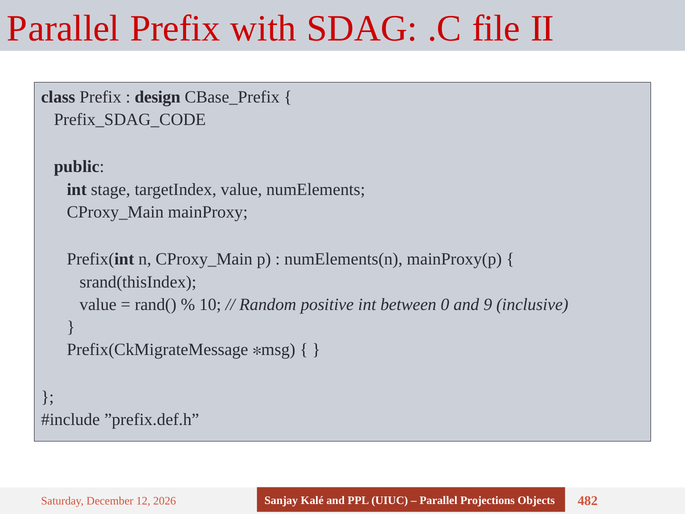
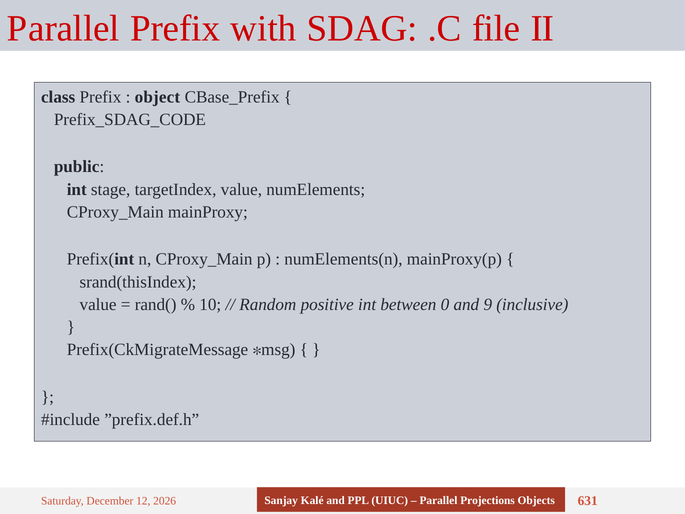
design: design -> object (157, 97)
482: 482 -> 631 (588, 501)
